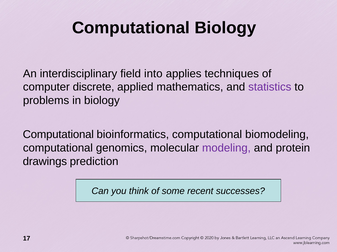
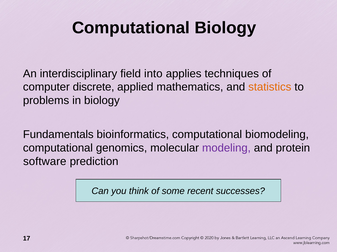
statistics colour: purple -> orange (270, 87)
Computational: Computational -> Fundamentals (58, 135)
drawings: drawings -> software (45, 162)
